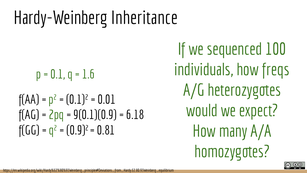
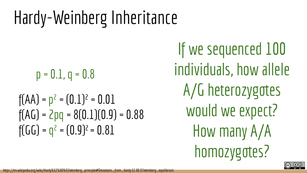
freqs: freqs -> allele (276, 70)
1.6: 1.6 -> 0.8 (88, 74)
9(0.1)(0.9: 9(0.1)(0.9 -> 8(0.1)(0.9 (95, 115)
6.18: 6.18 -> 0.88 (135, 115)
